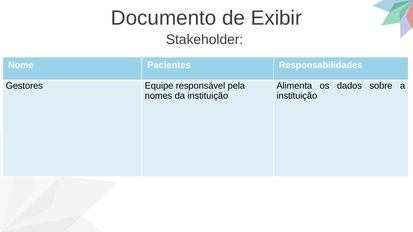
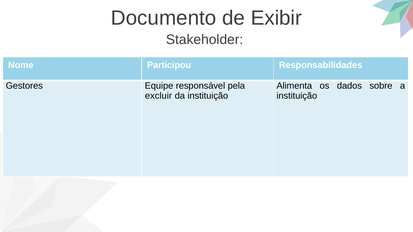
Pacientes: Pacientes -> Participou (169, 65)
nomes: nomes -> excluir (158, 96)
